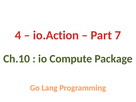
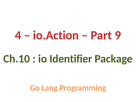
7: 7 -> 9 (118, 35)
Compute: Compute -> Identifier (71, 59)
